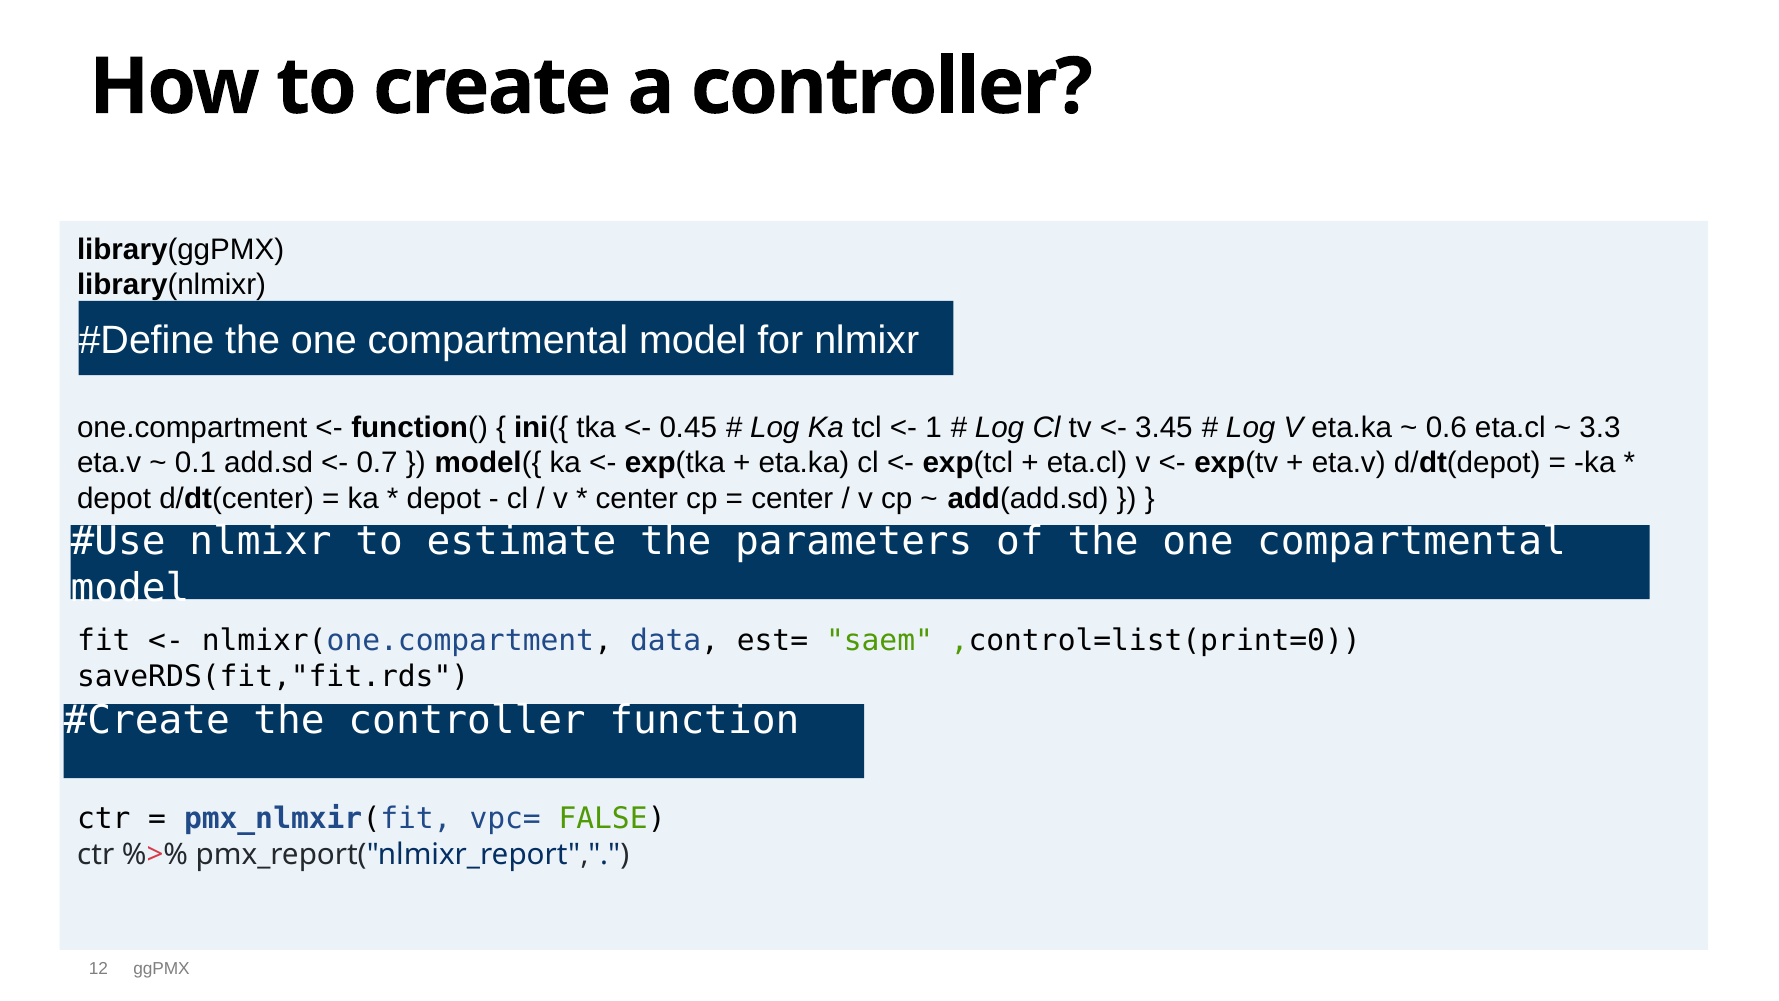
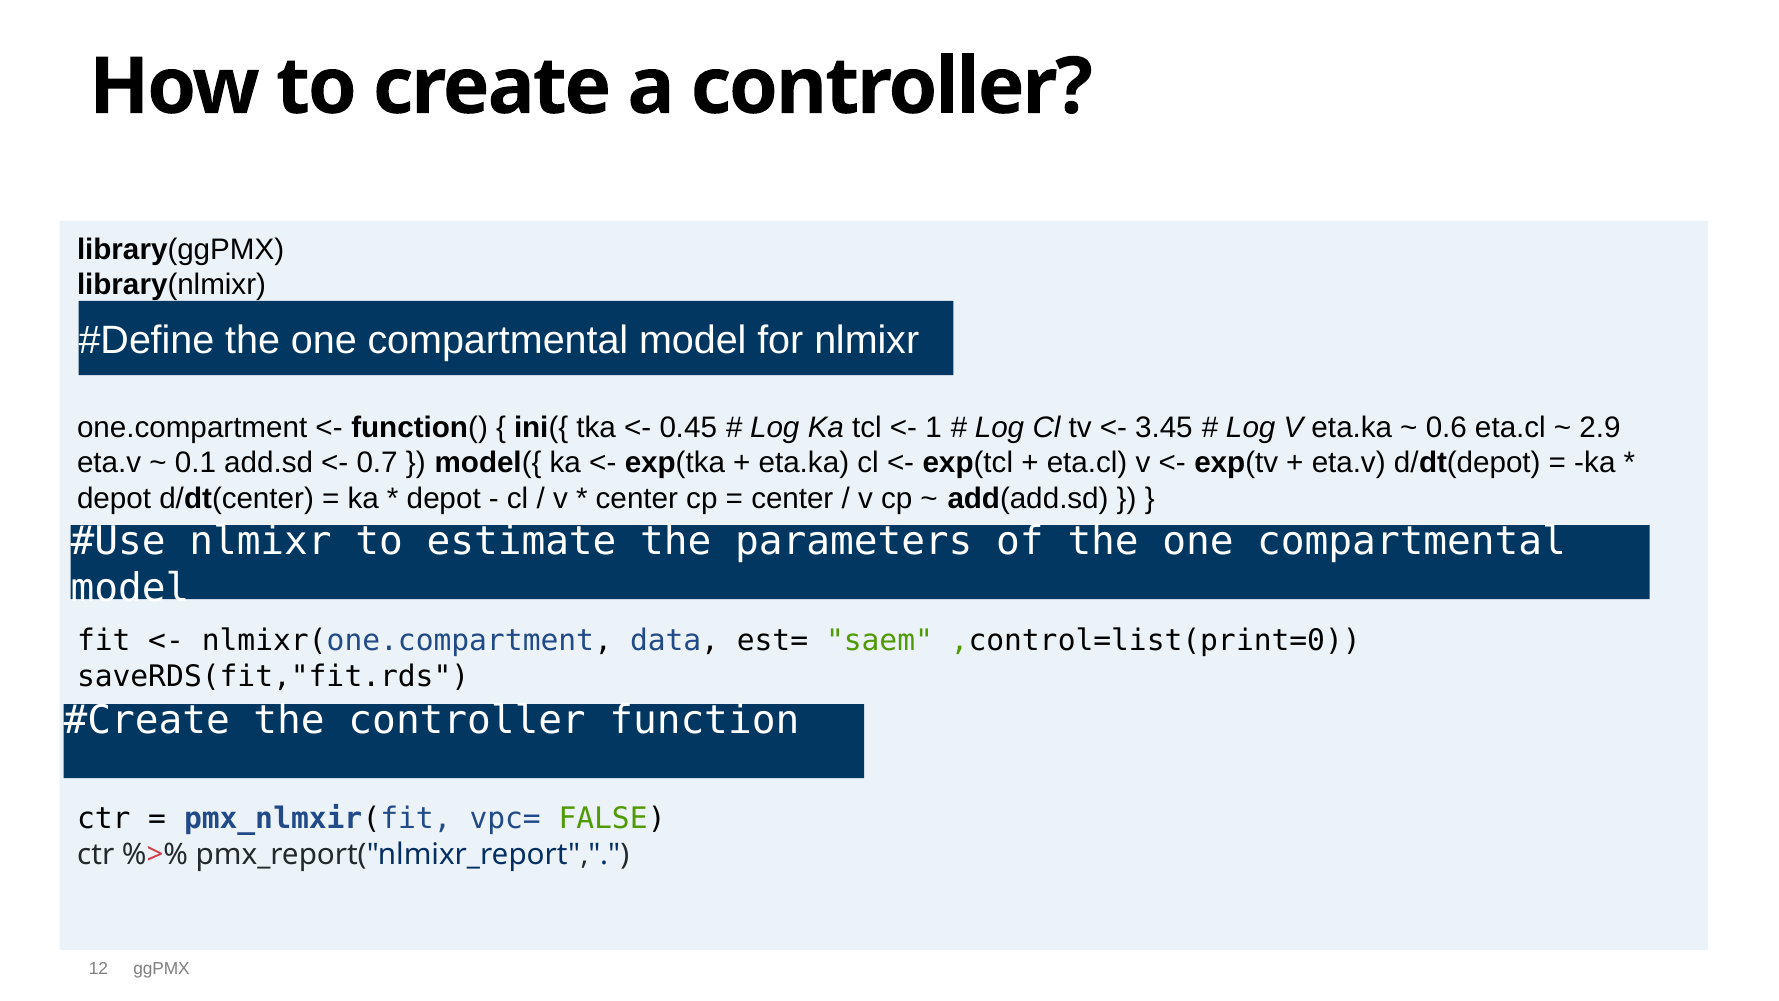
3.3: 3.3 -> 2.9 (1600, 427)
